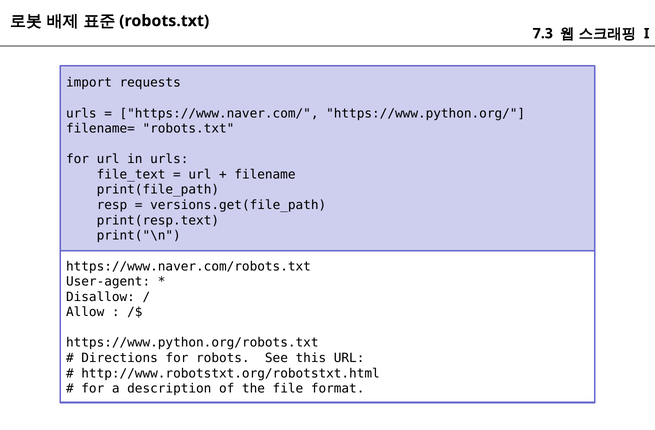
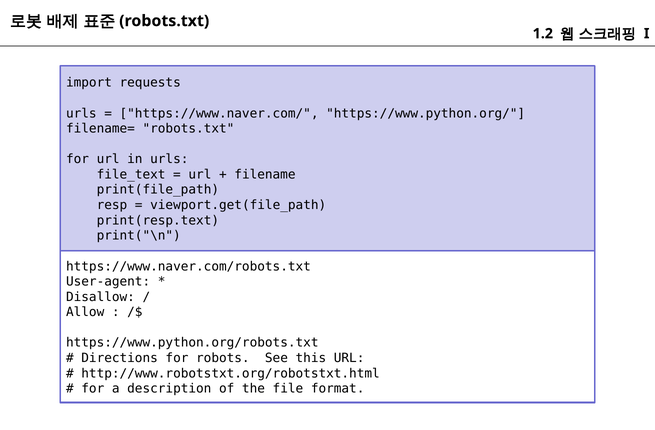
7.3: 7.3 -> 1.2 (543, 34)
versions.get(file_path: versions.get(file_path -> viewport.get(file_path (238, 205)
